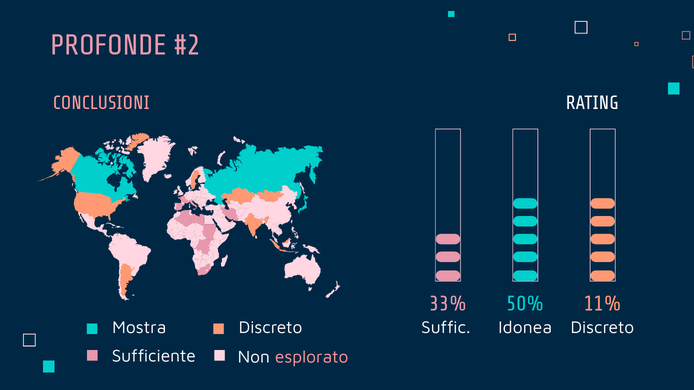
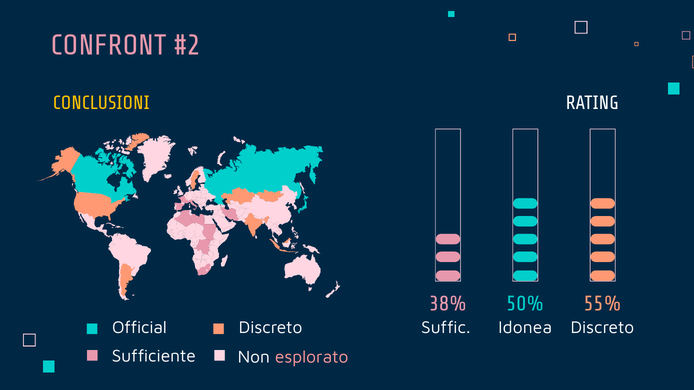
PROFONDE: PROFONDE -> CONFRONT (109, 45)
CONCLUSIONI colour: pink -> yellow (101, 103)
33%: 33% -> 38% (448, 304)
11%: 11% -> 55% (603, 304)
Mostra: Mostra -> Official (139, 328)
